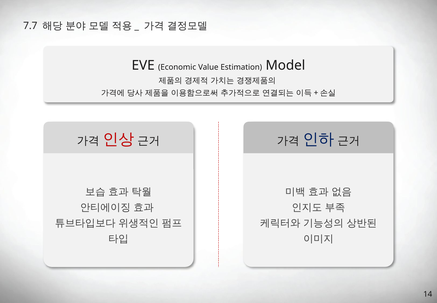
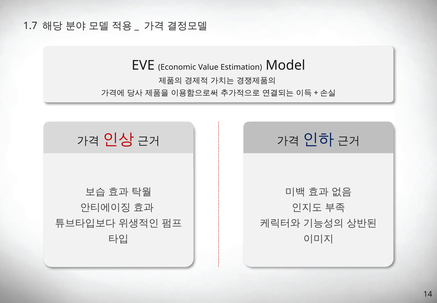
7.7: 7.7 -> 1.7 (30, 26)
